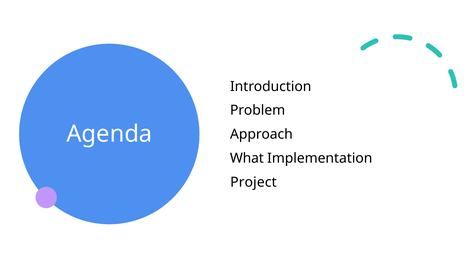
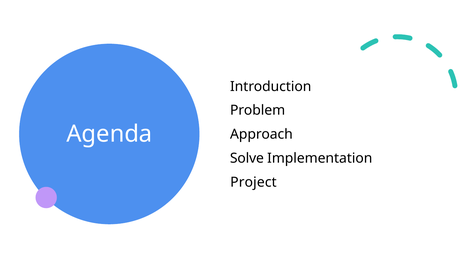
What: What -> Solve (247, 158)
